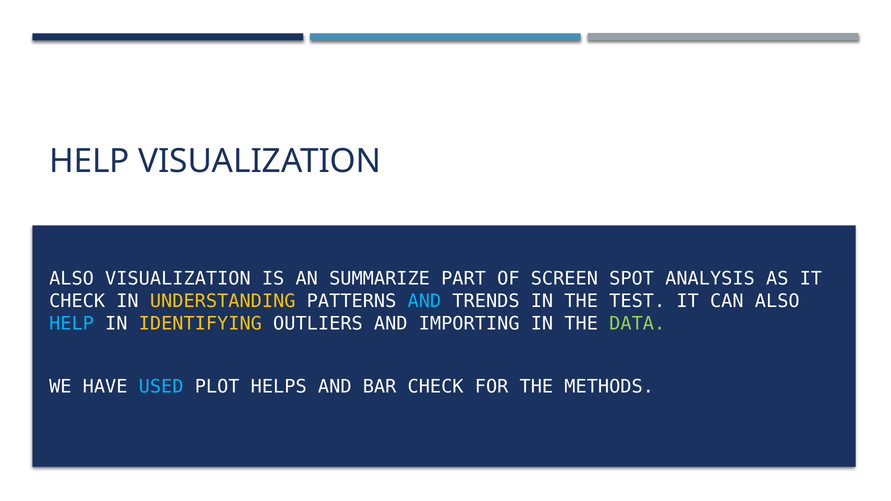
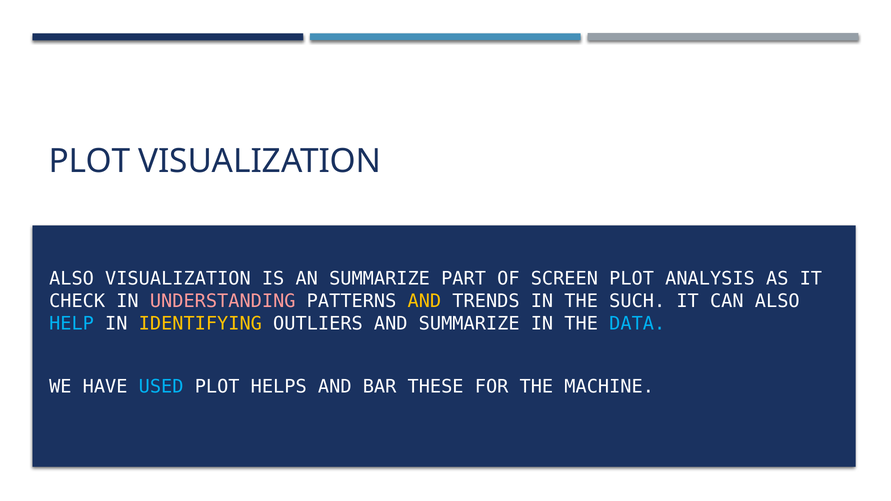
HELP: HELP -> PLOT (89, 161)
SCREEN SPOT: SPOT -> PLOT (632, 279)
UNDERSTANDING colour: yellow -> pink (223, 301)
AND colour: light blue -> yellow (424, 301)
TEST: TEST -> SUCH (637, 301)
AND IMPORTING: IMPORTING -> SUMMARIZE (469, 324)
DATA colour: light green -> light blue (637, 324)
BAR CHECK: CHECK -> THESE (436, 387)
METHODS: METHODS -> MACHINE (609, 387)
